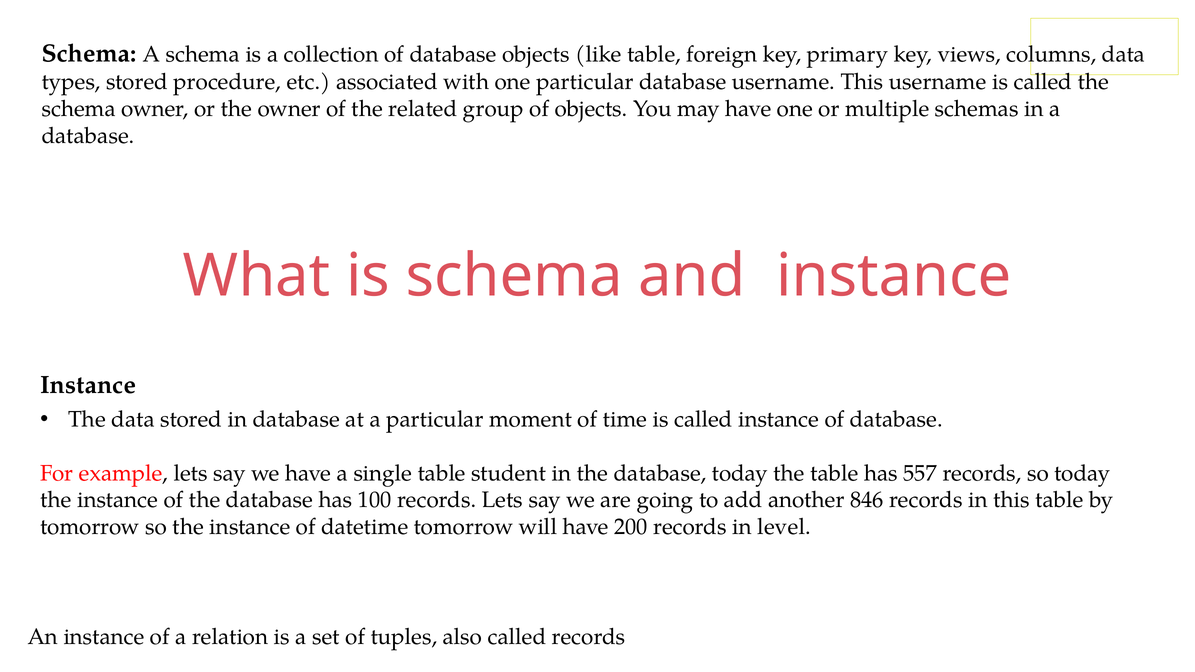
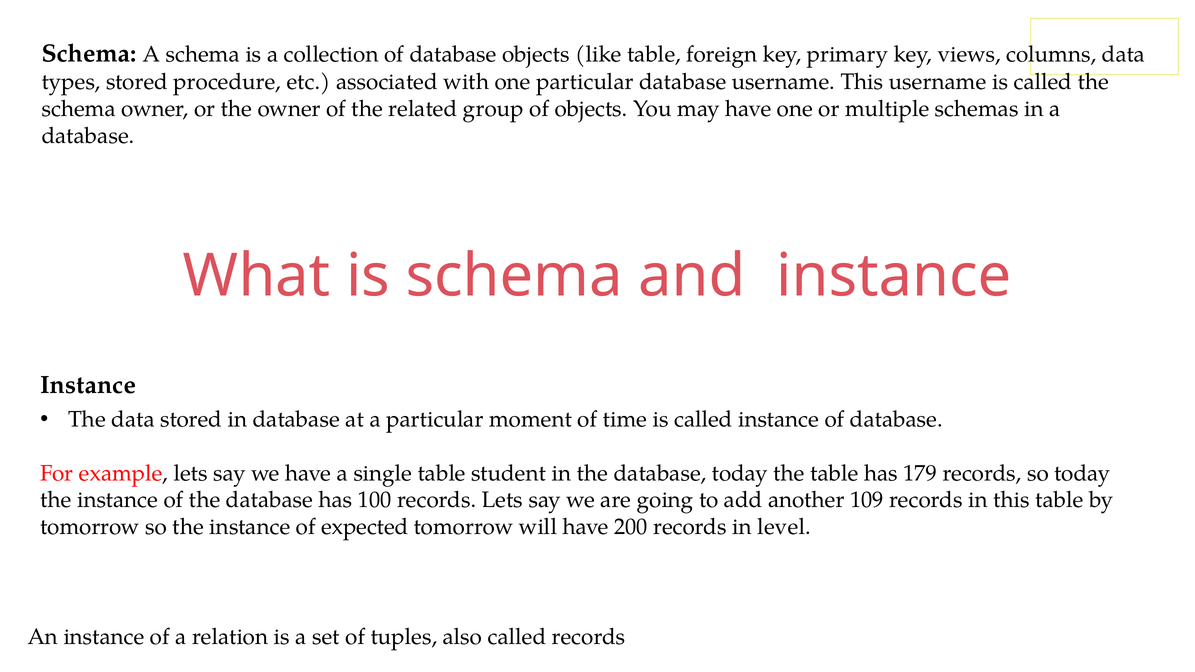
557: 557 -> 179 (920, 473)
846: 846 -> 109 (867, 500)
datetime: datetime -> expected (365, 527)
